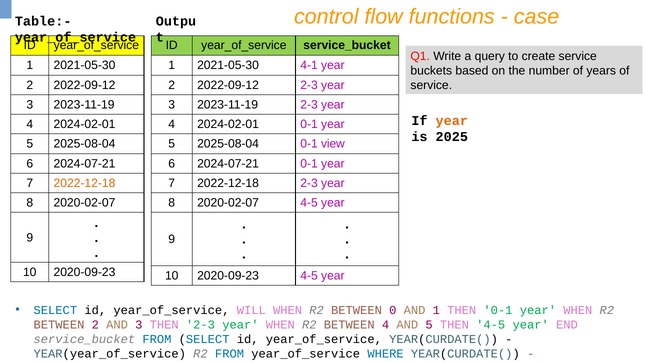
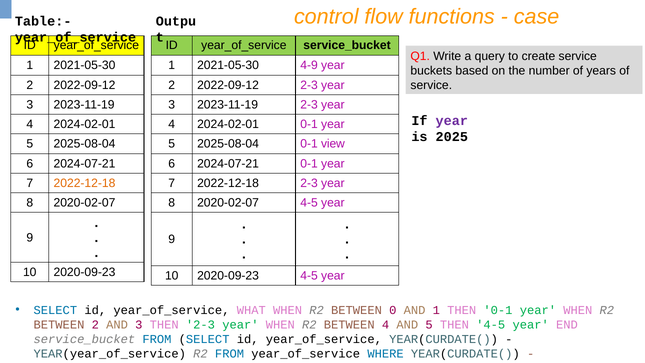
4-1: 4-1 -> 4-9 (309, 65)
year colour: orange -> purple (452, 121)
WILL: WILL -> WHAT (251, 310)
